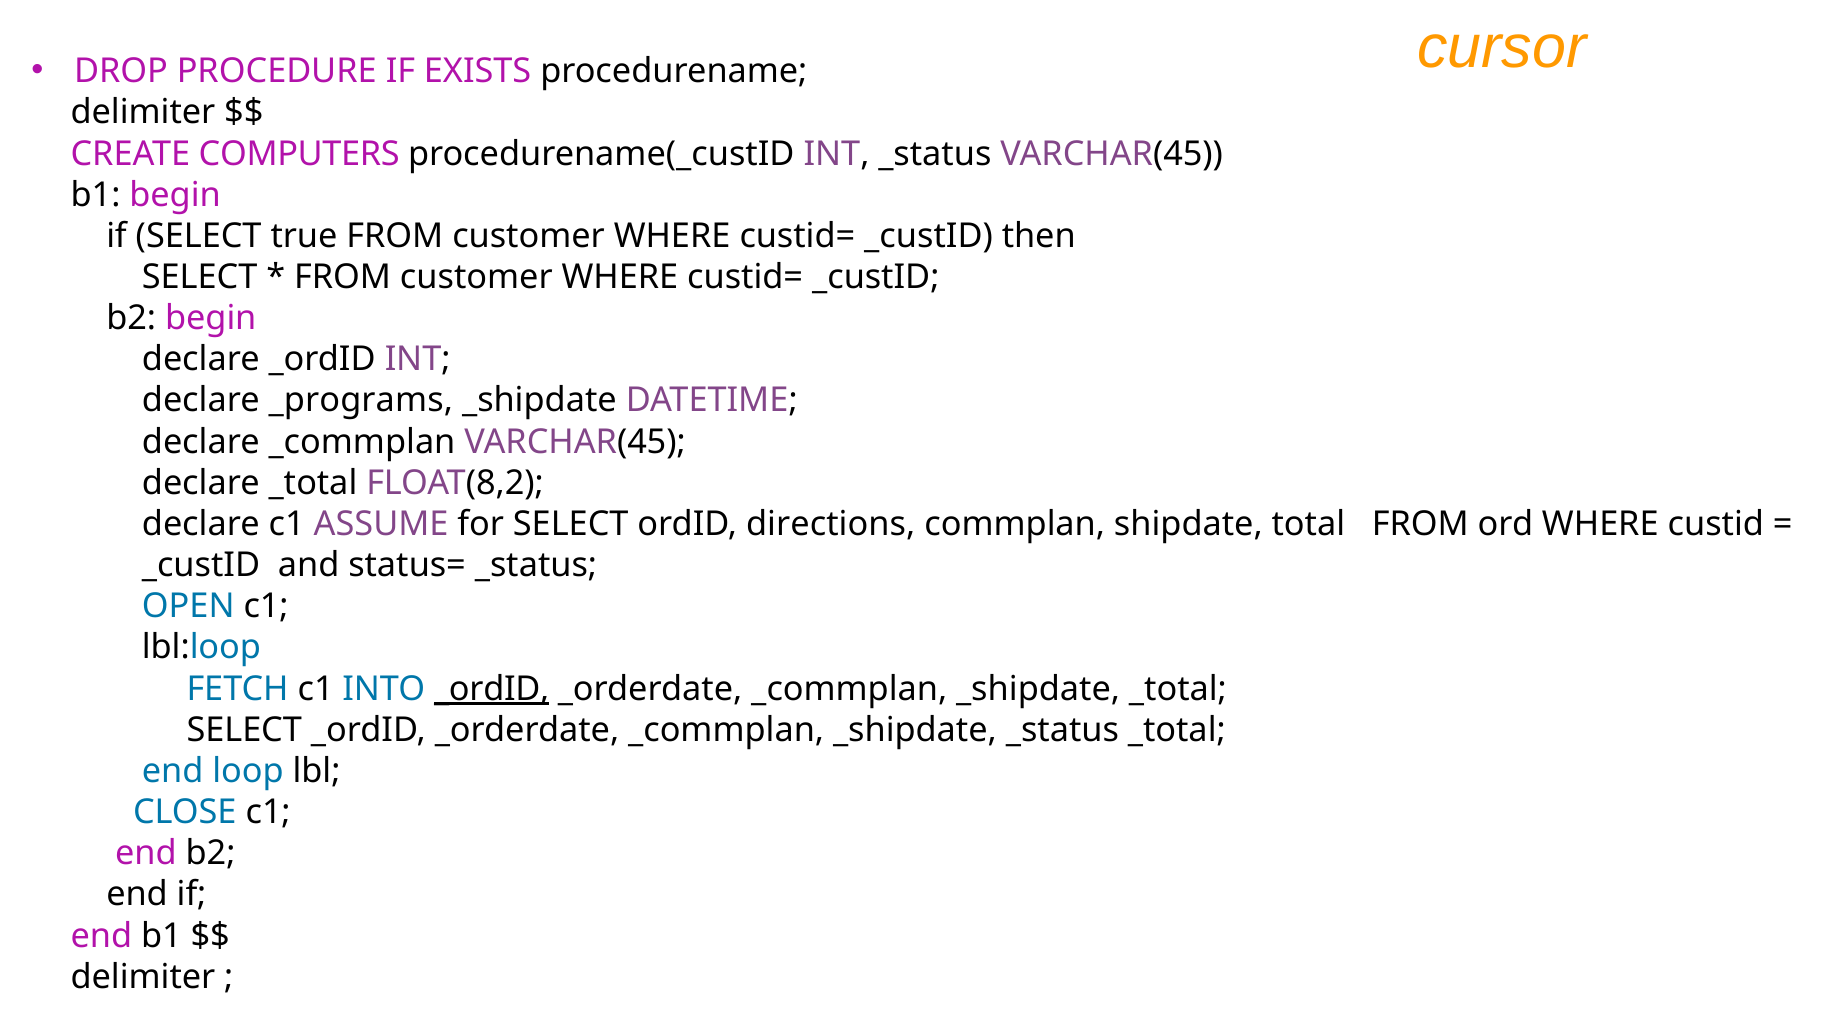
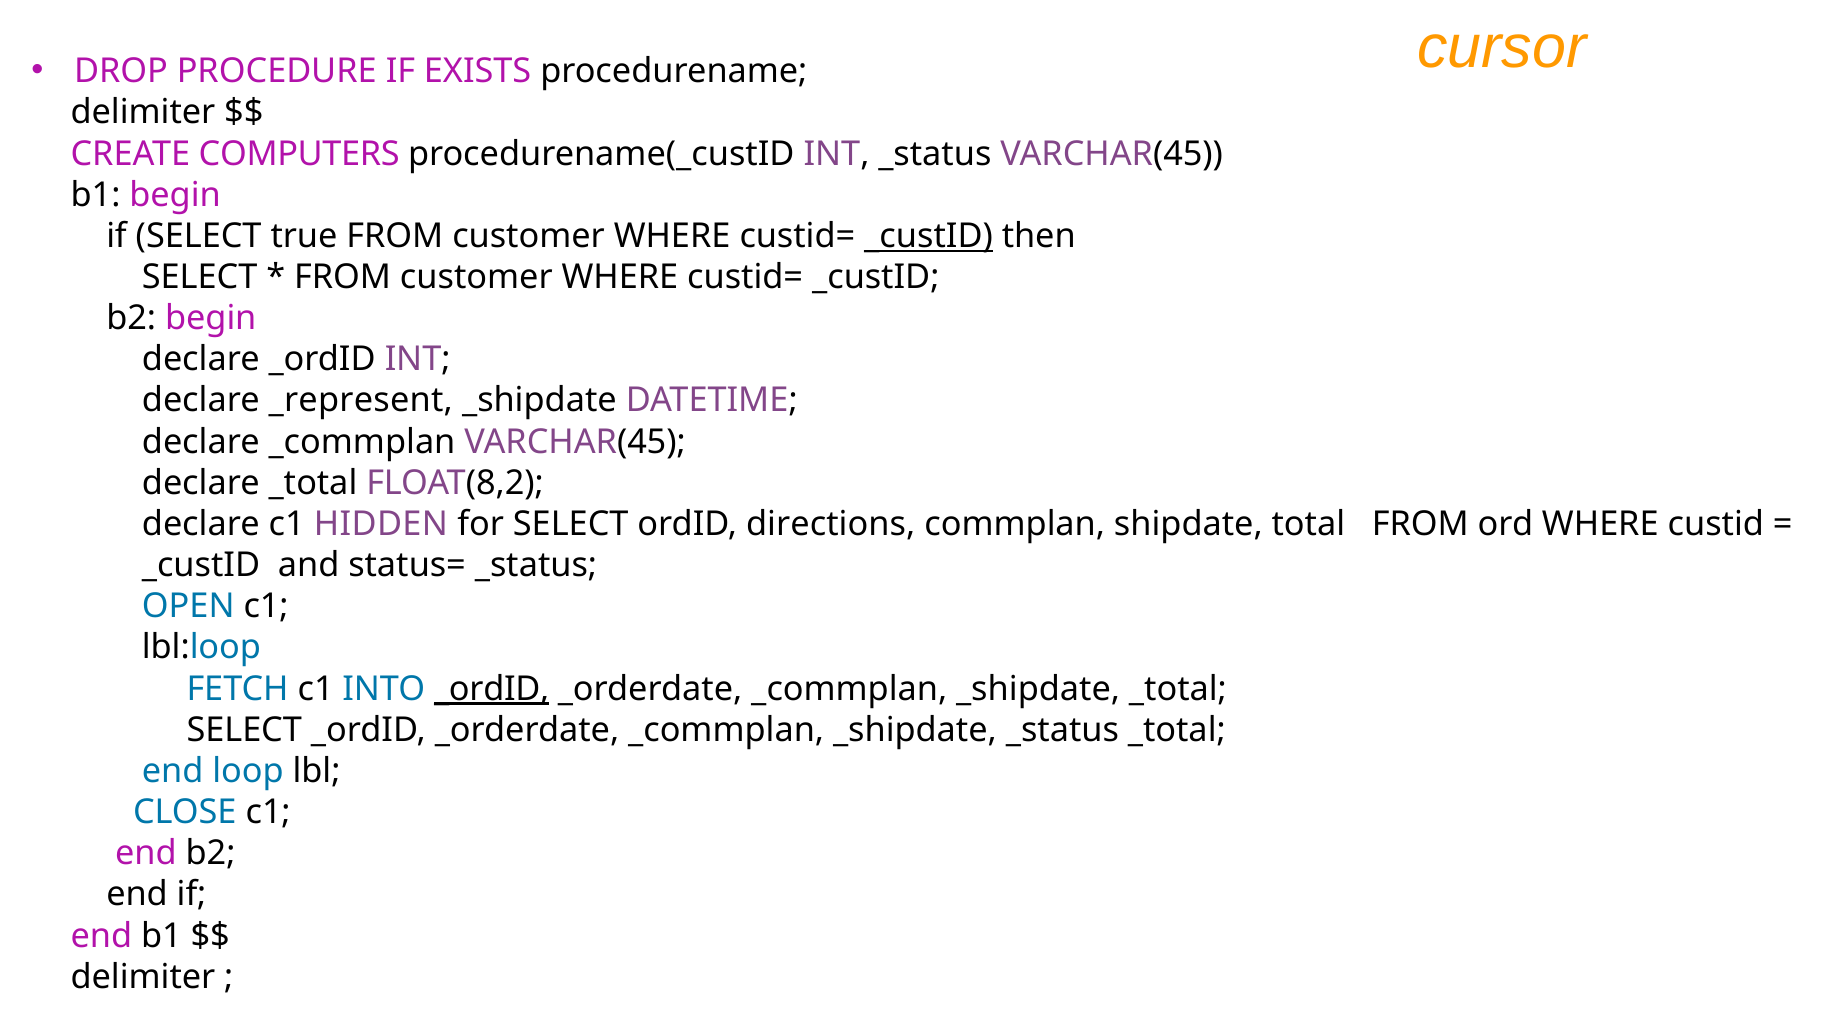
_custID underline: none -> present (929, 236)
_programs: _programs -> _represent (361, 401)
ASSUME: ASSUME -> HIDDEN (381, 524)
